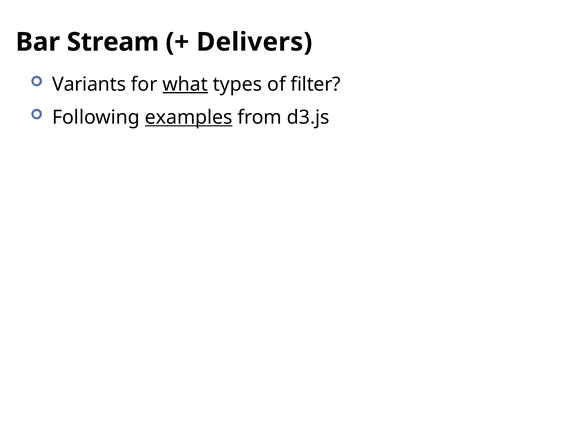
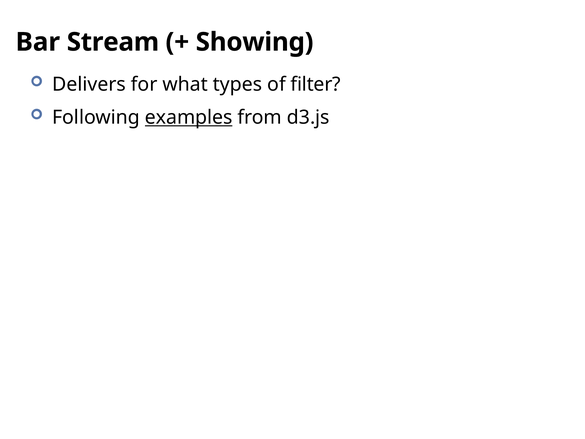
Delivers: Delivers -> Showing (255, 42)
Variants: Variants -> Delivers (89, 84)
what underline: present -> none (185, 84)
